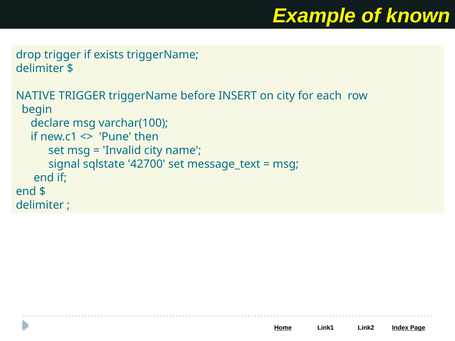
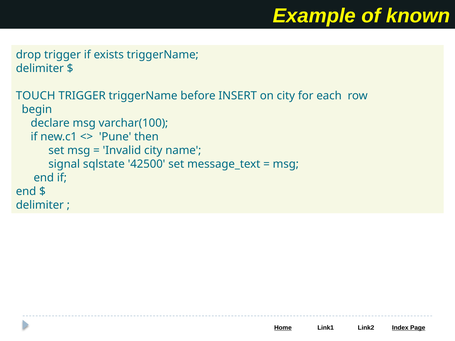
NATIVE: NATIVE -> TOUCH (36, 96)
42700: 42700 -> 42500 (147, 164)
